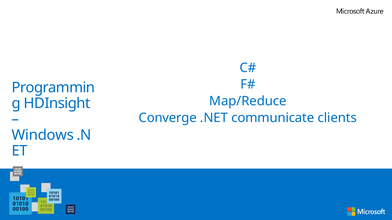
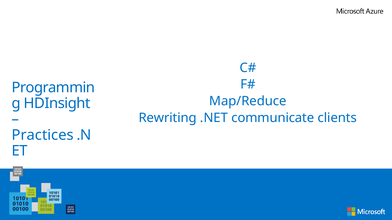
Converge: Converge -> Rewriting (168, 118)
Windows: Windows -> Practices (43, 135)
